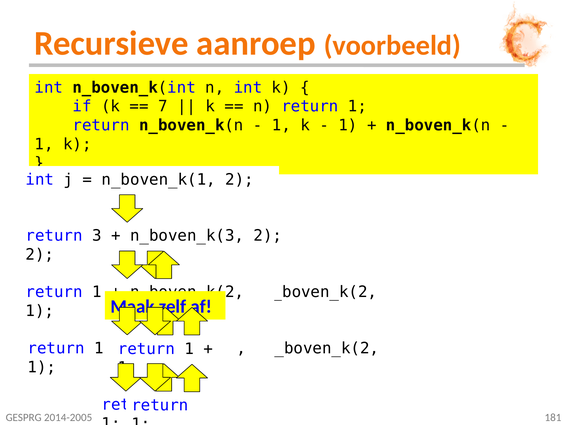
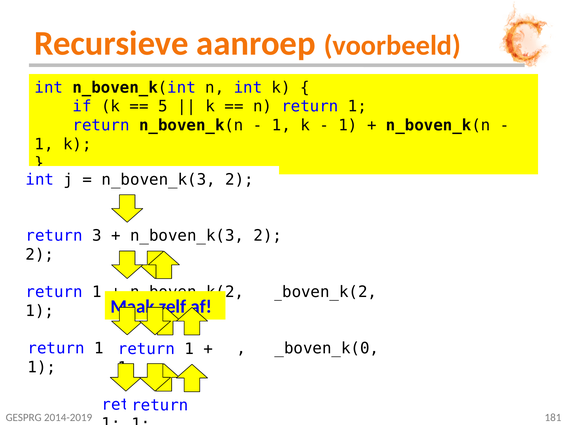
7: 7 -> 5 (163, 106)
n_boven_k(1: n_boven_k(1 -> n_boven_k(3 (159, 180)
n_boven_k(2: n_boven_k(2 -> n_boven_k(0 (322, 349)
2014-2005: 2014-2005 -> 2014-2019 (68, 418)
